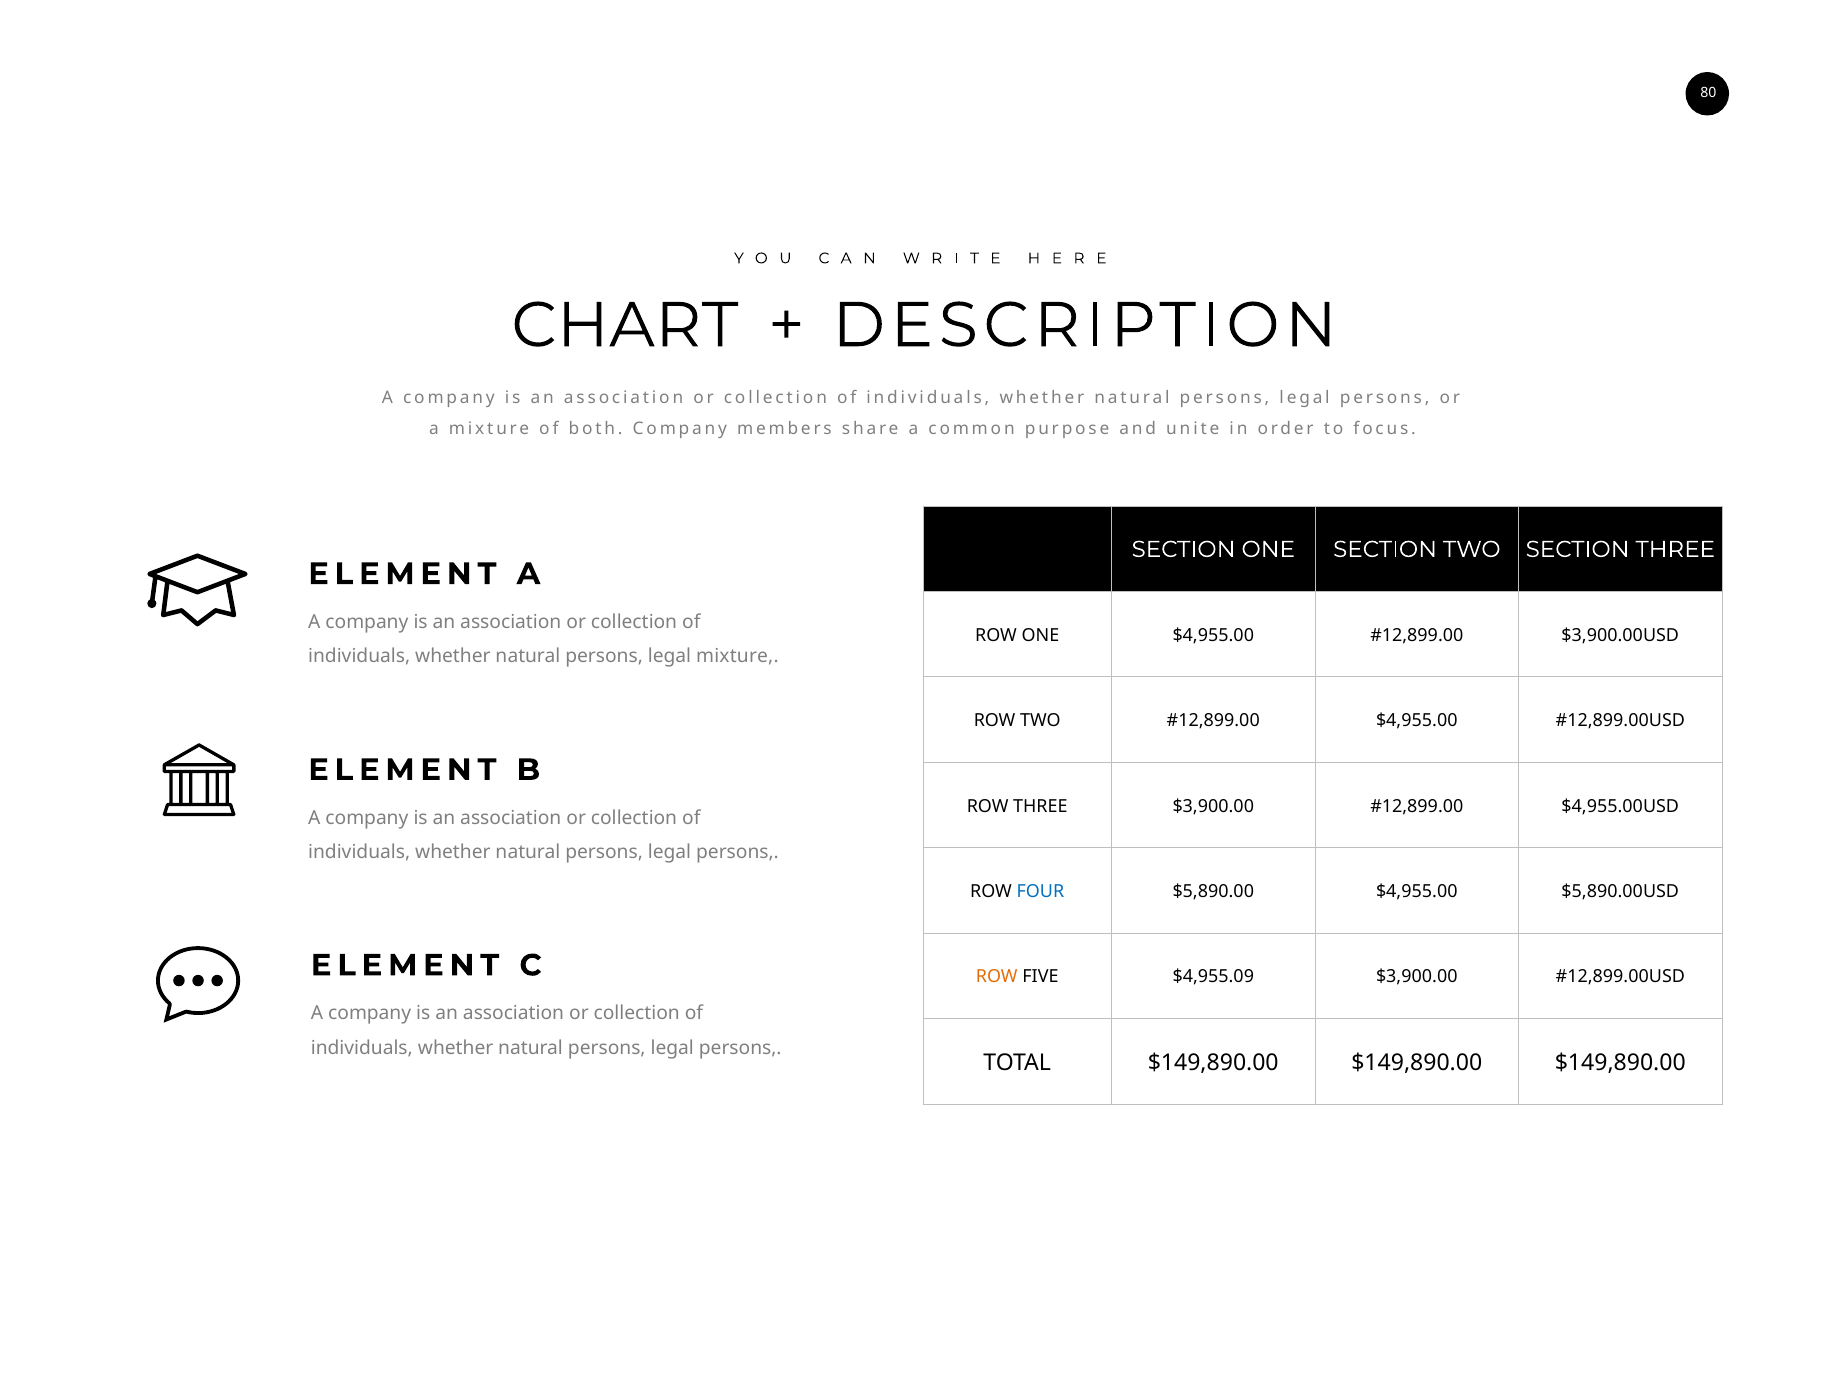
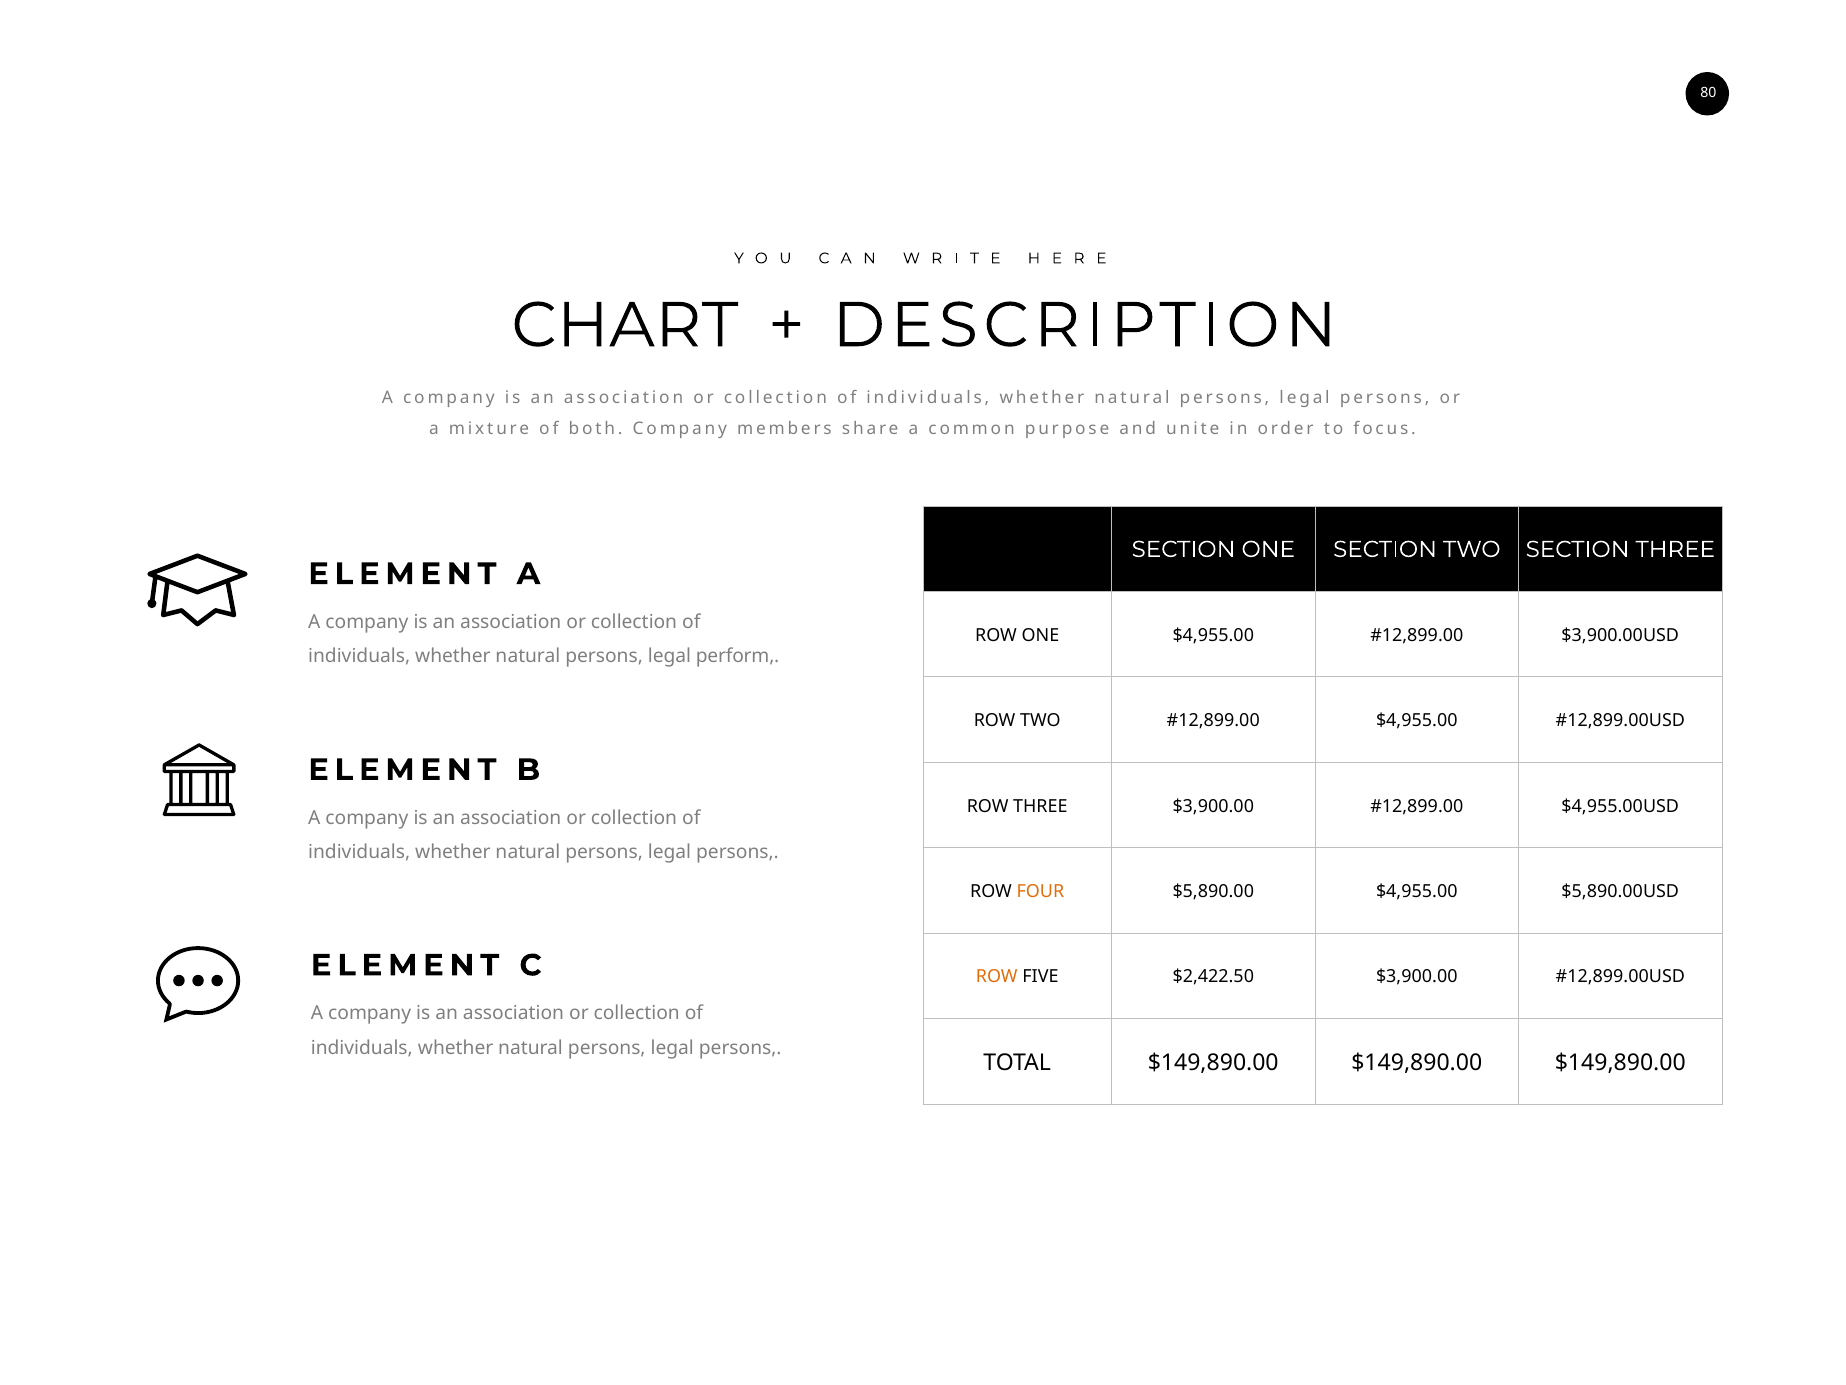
legal mixture: mixture -> perform (738, 656)
FOUR colour: blue -> orange (1040, 891)
$4,955.09: $4,955.09 -> $2,422.50 (1213, 977)
